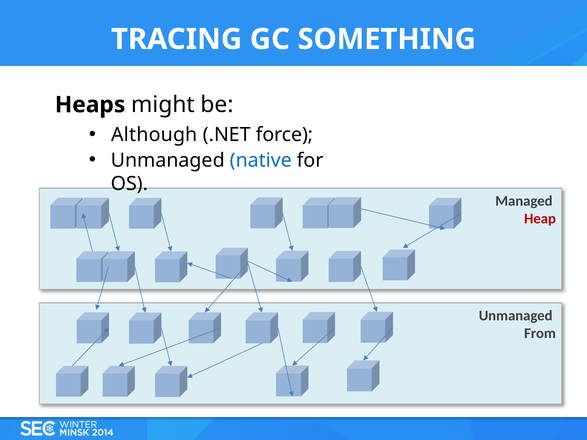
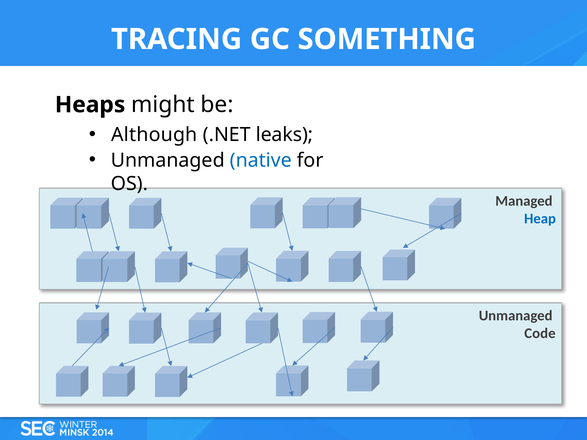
force: force -> leaks (284, 135)
Heap colour: red -> blue (540, 219)
From: From -> Code (540, 333)
